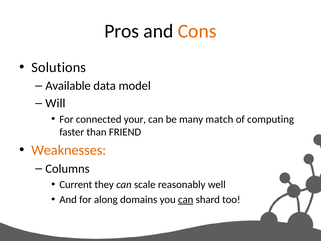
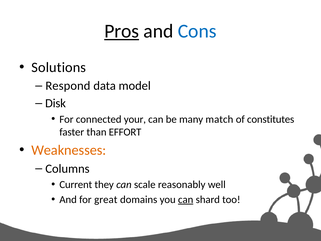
Pros underline: none -> present (122, 31)
Cons colour: orange -> blue (197, 31)
Available: Available -> Respond (68, 86)
Will: Will -> Disk (56, 103)
computing: computing -> constitutes (271, 119)
FRIEND: FRIEND -> EFFORT (125, 132)
along: along -> great (106, 199)
